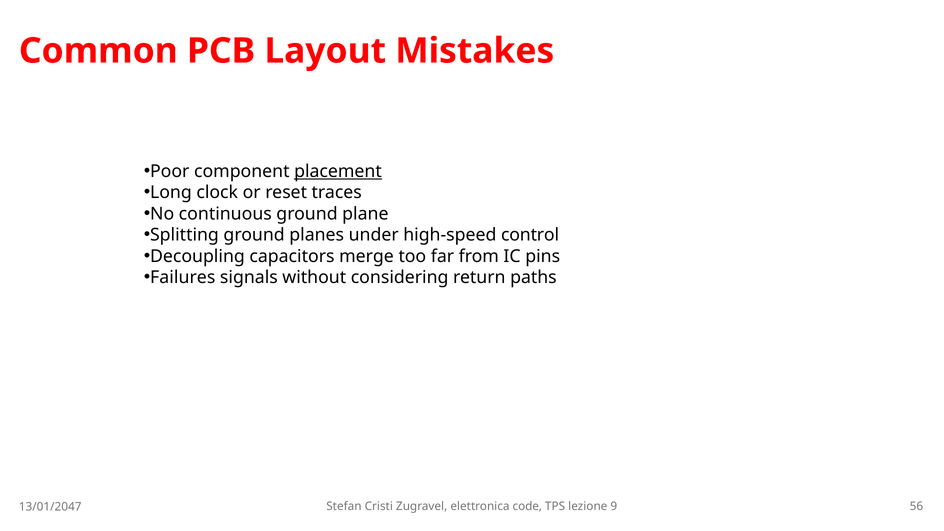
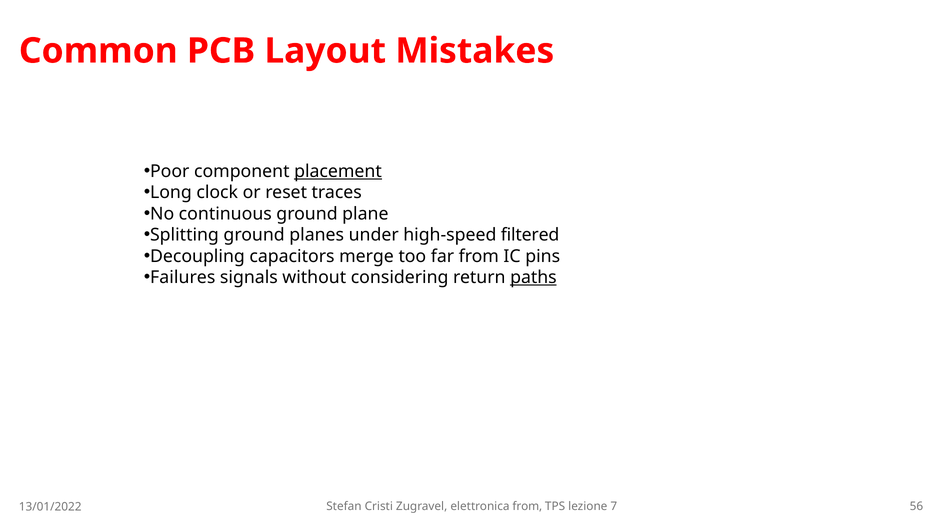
control: control -> filtered (530, 235)
paths underline: none -> present (533, 278)
elettronica code: code -> from (527, 506)
9: 9 -> 7 (614, 506)
13/01/2047: 13/01/2047 -> 13/01/2022 (50, 507)
